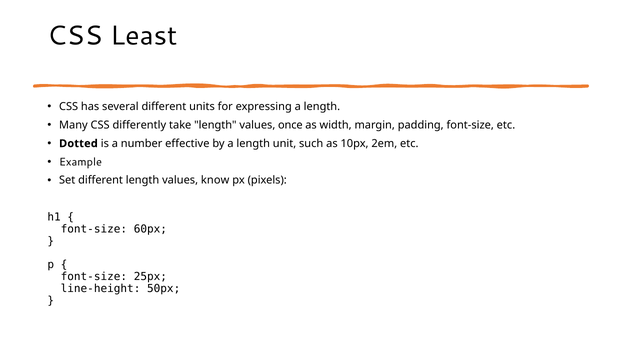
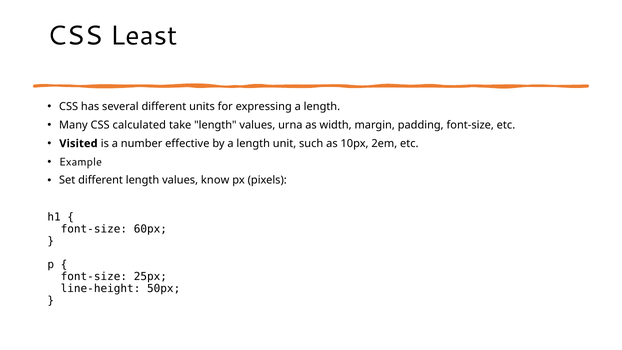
differently: differently -> calculated (139, 125)
once: once -> urna (290, 125)
Dotted: Dotted -> Visited (78, 143)
